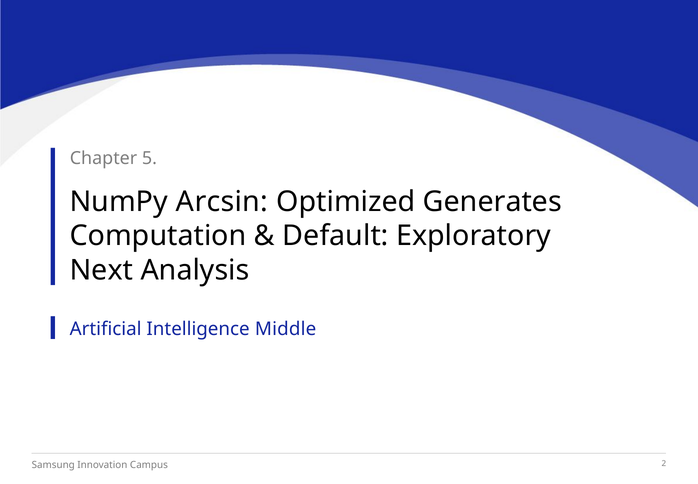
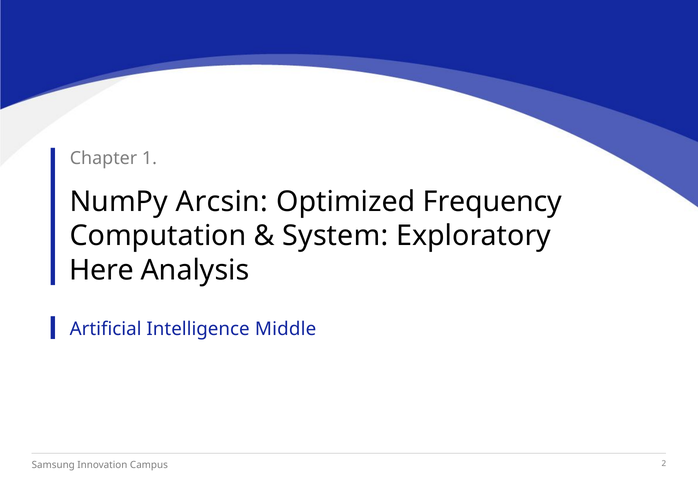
5: 5 -> 1 (149, 158)
Generates: Generates -> Frequency (492, 201)
Default: Default -> System (335, 236)
Next: Next -> Here (102, 270)
